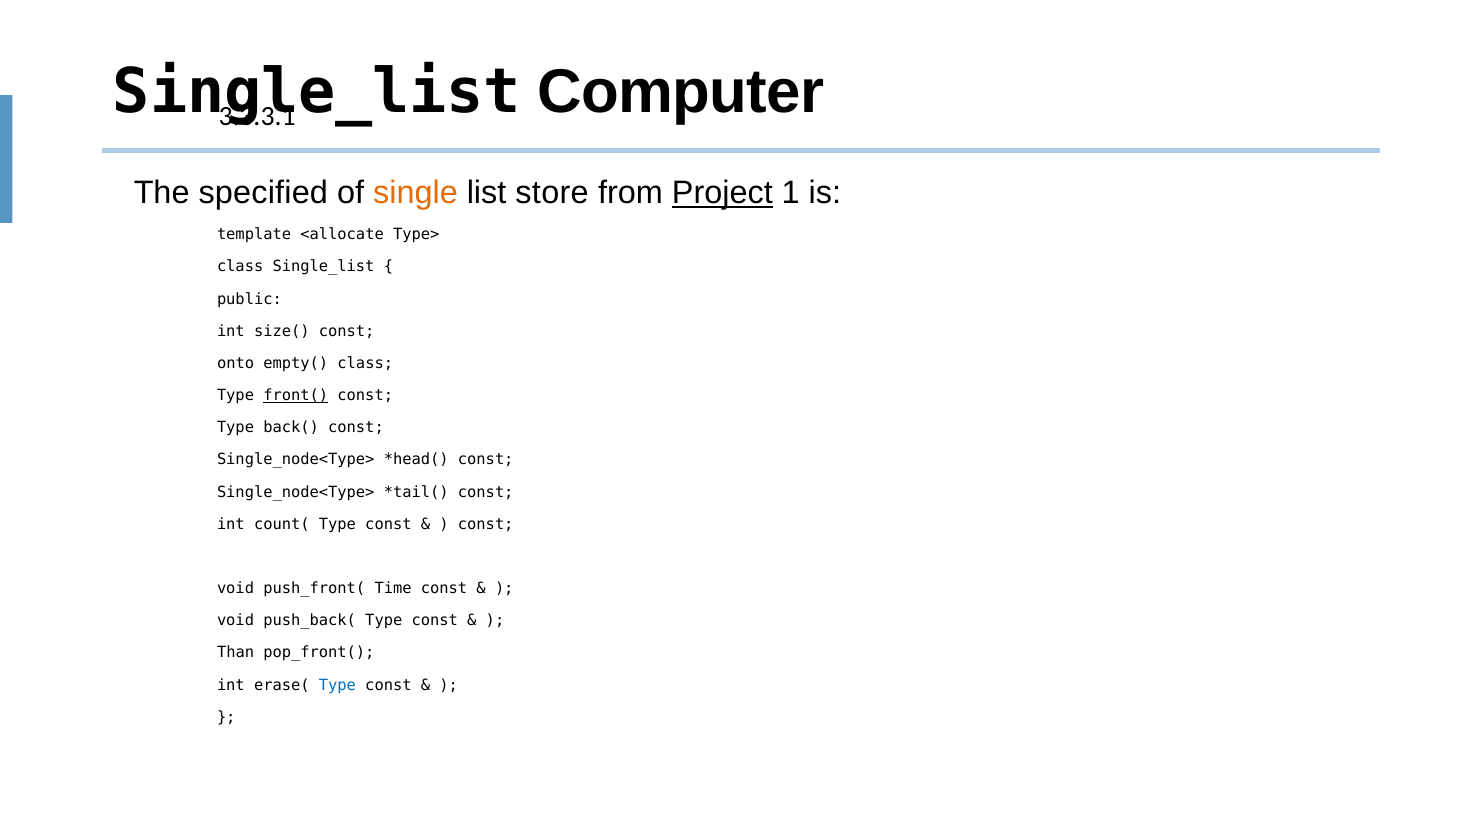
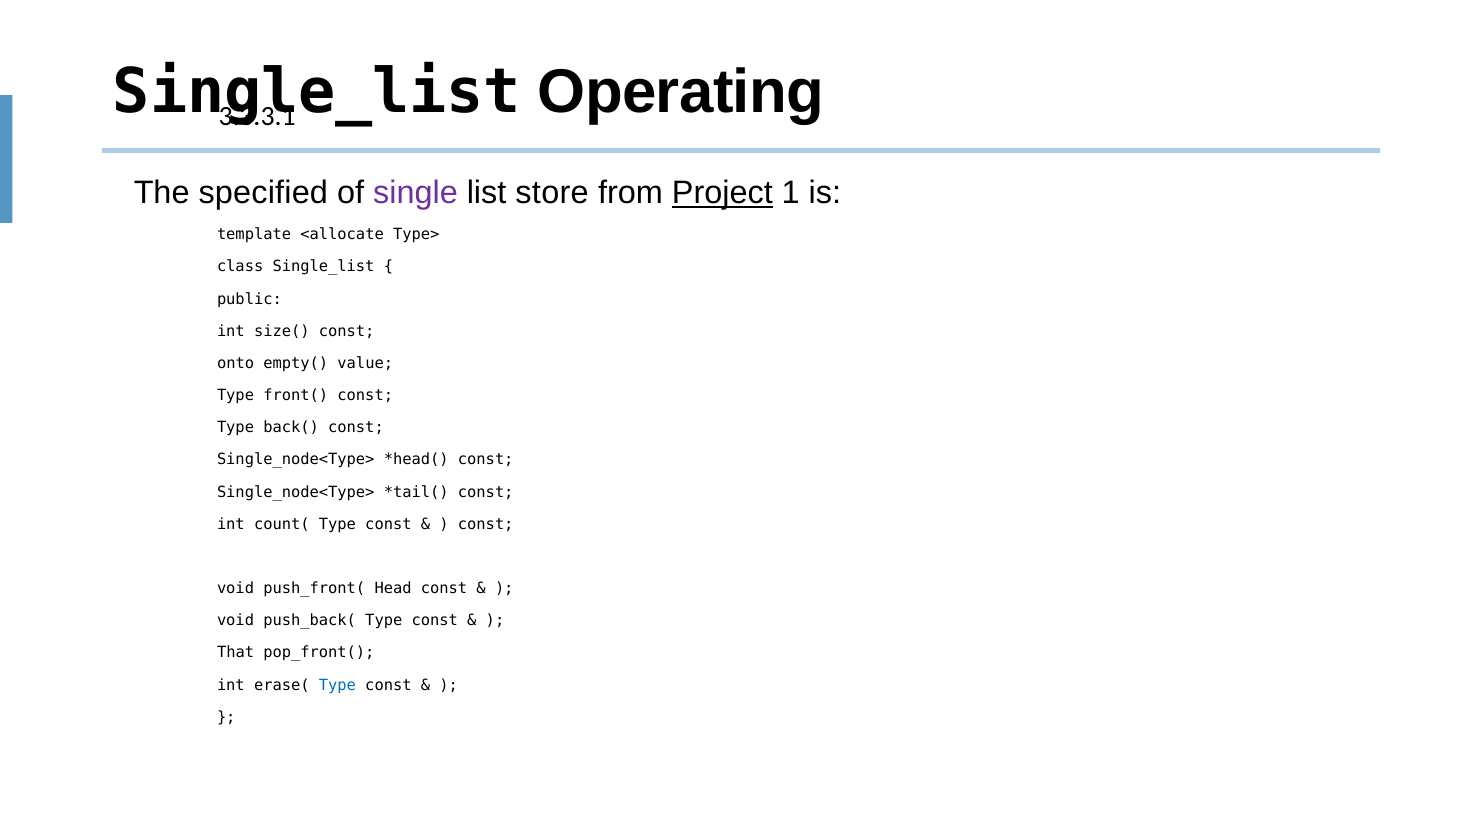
Computer: Computer -> Operating (681, 92)
single colour: orange -> purple (415, 193)
empty( class: class -> value (365, 363)
front( underline: present -> none (296, 395)
Time: Time -> Head (393, 588)
Than: Than -> That (236, 653)
